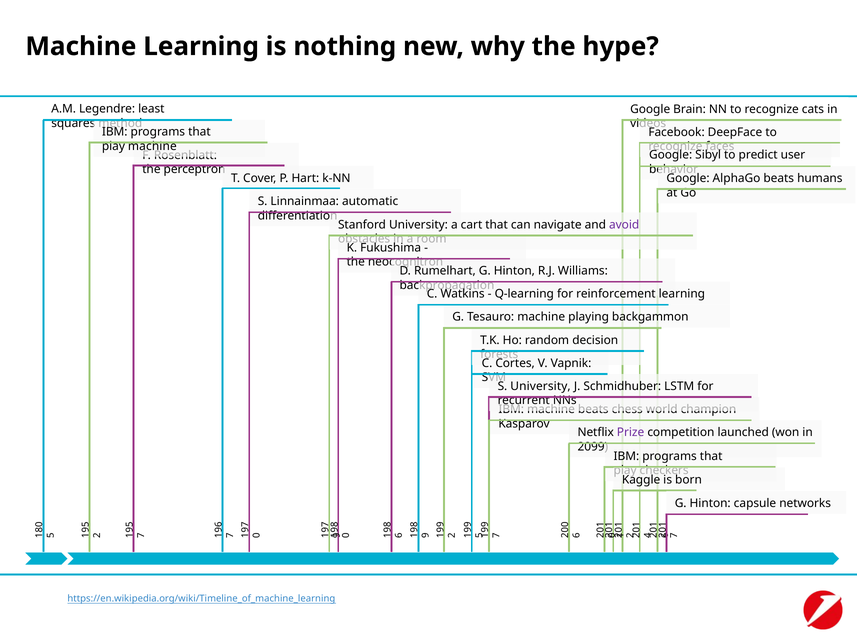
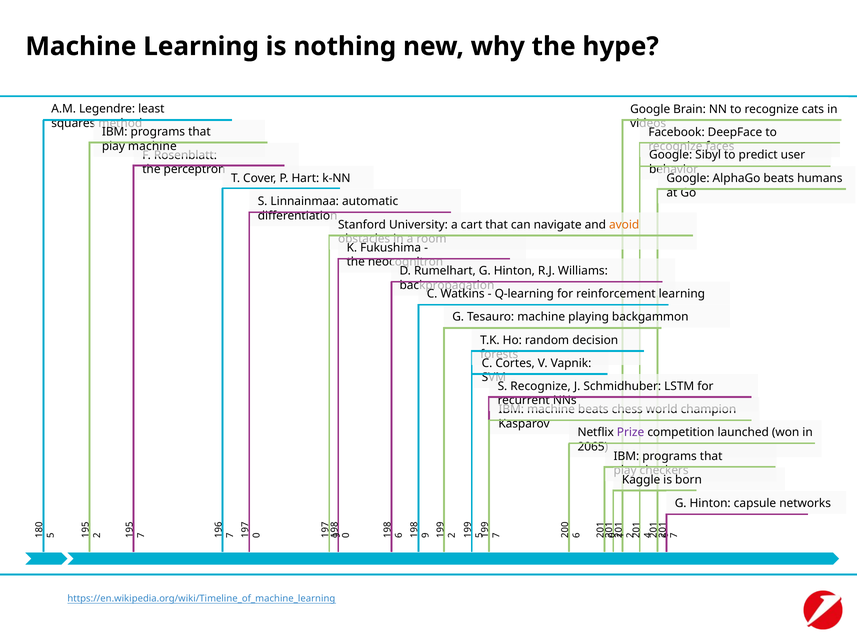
avoid colour: purple -> orange (624, 225)
S University: University -> Recognize (541, 386)
2099: 2099 -> 2065 (593, 447)
